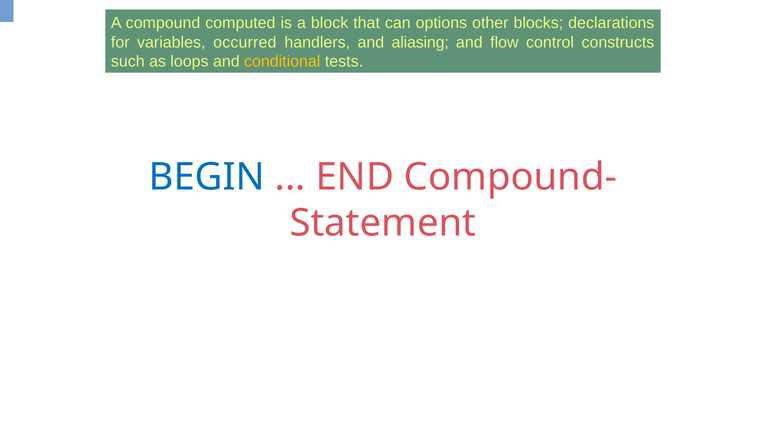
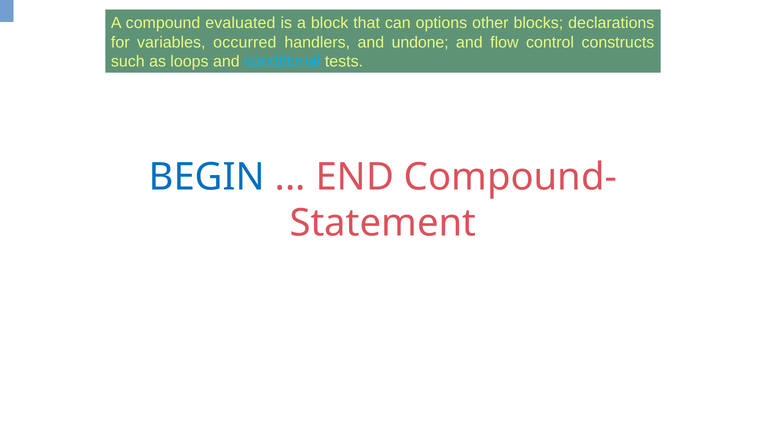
computed: computed -> evaluated (240, 23)
aliasing: aliasing -> undone (420, 42)
conditional colour: yellow -> light blue (282, 61)
